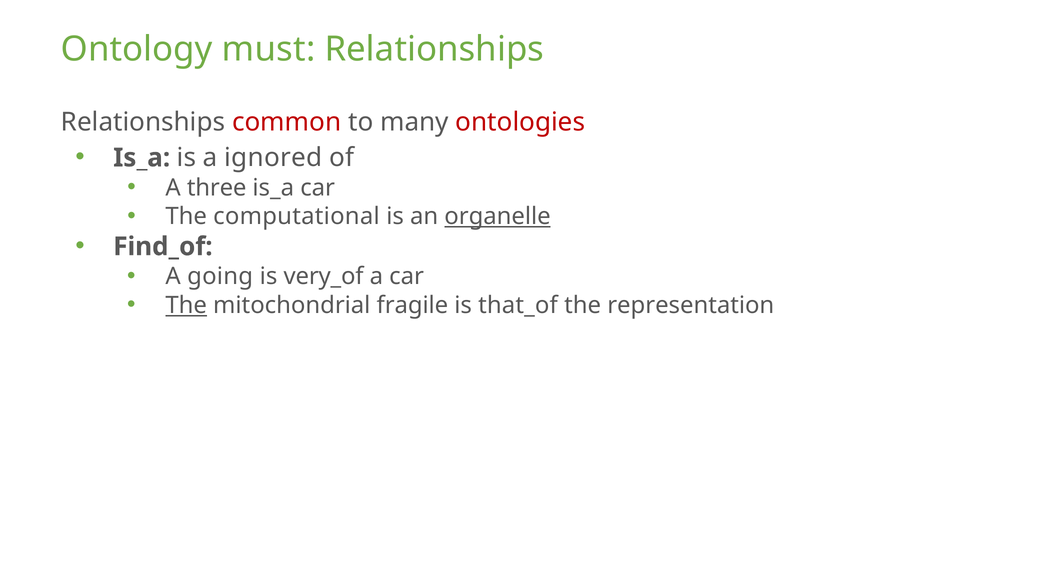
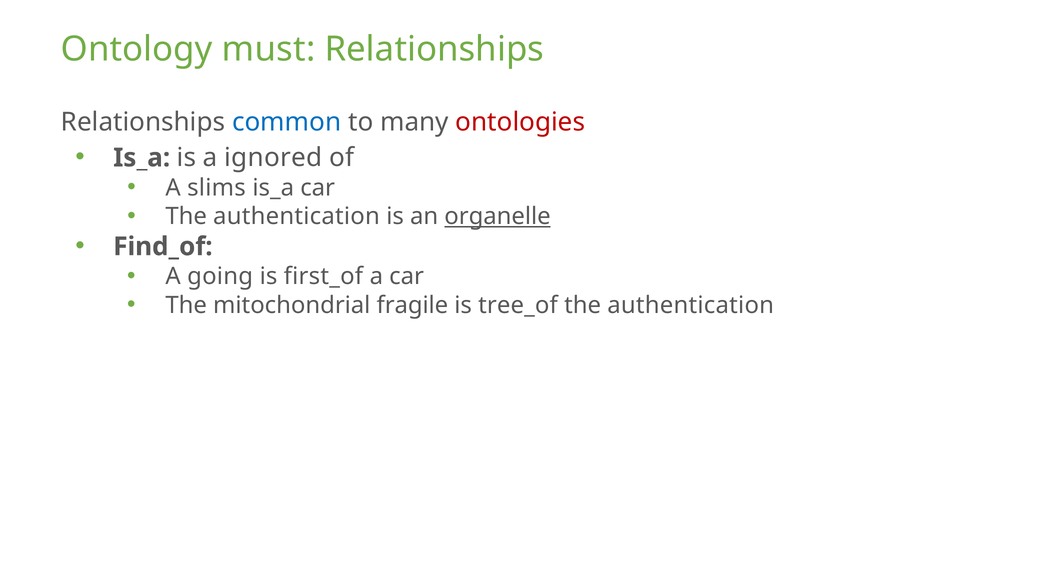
common colour: red -> blue (287, 122)
three: three -> slims (216, 188)
computational: computational -> authentication (296, 216)
very_of: very_of -> first_of (323, 276)
The underline: present -> none (186, 305)
that_of: that_of -> tree_of (518, 305)
representation: representation -> authentication (691, 305)
